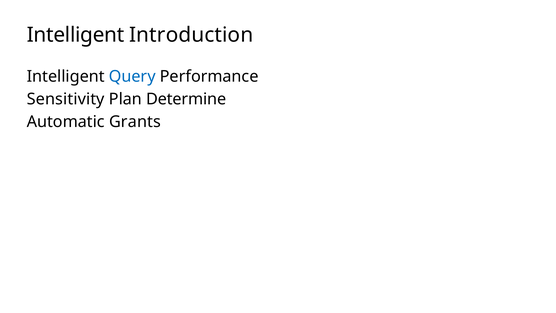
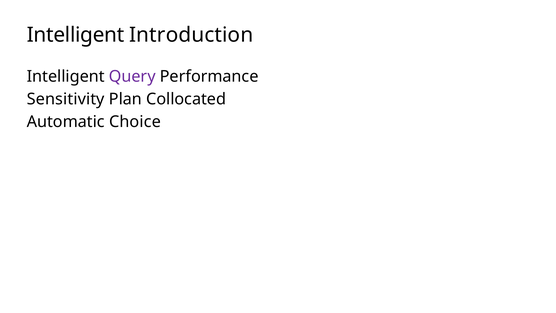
Query colour: blue -> purple (132, 76)
Determine: Determine -> Collocated (186, 99)
Grants: Grants -> Choice (135, 122)
